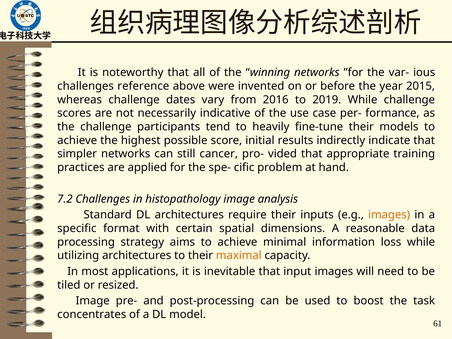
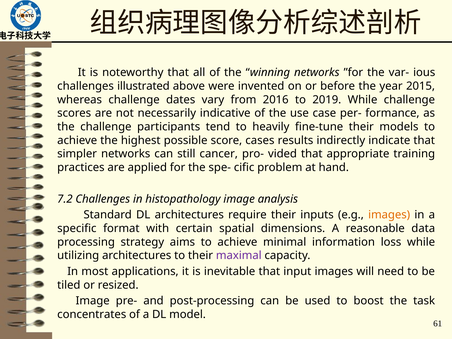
reference: reference -> illustrated (143, 86)
initial: initial -> cases (260, 140)
maximal colour: orange -> purple (239, 256)
